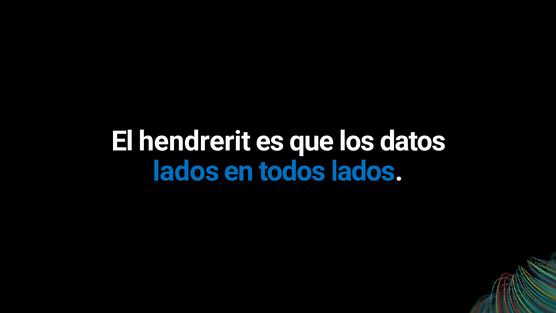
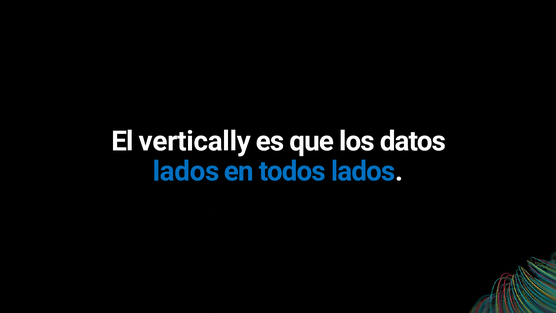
hendrerit: hendrerit -> vertically (195, 141)
